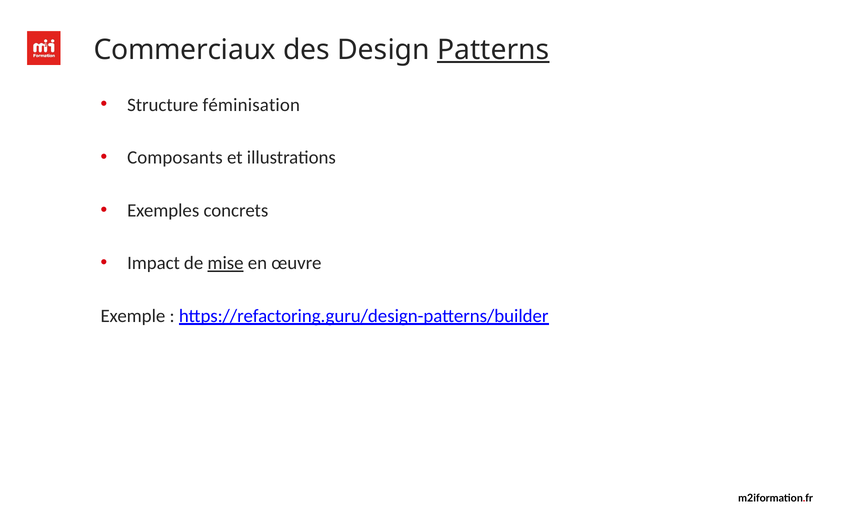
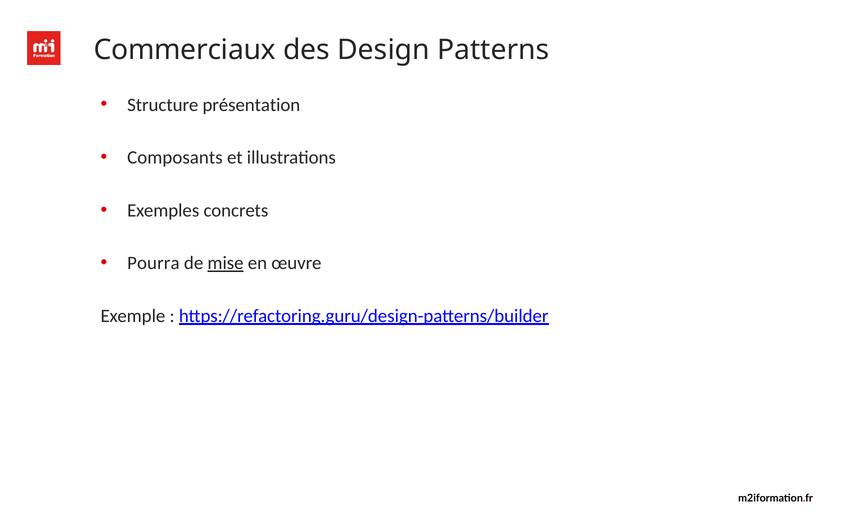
Patterns underline: present -> none (493, 50)
féminisation: féminisation -> présentation (251, 105)
Impact: Impact -> Pourra (153, 263)
